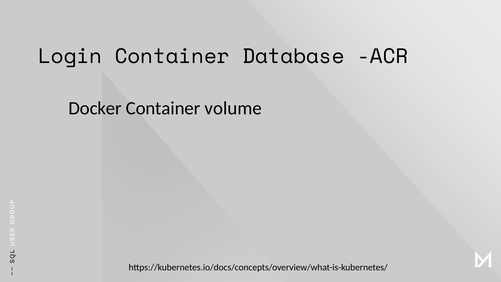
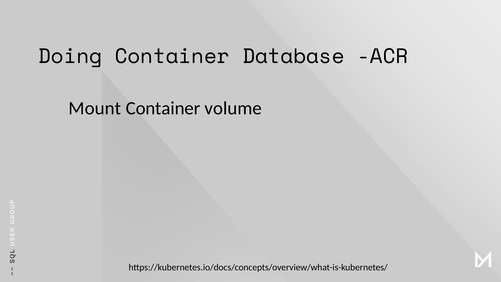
Login: Login -> Doing (70, 56)
Docker: Docker -> Mount (95, 108)
